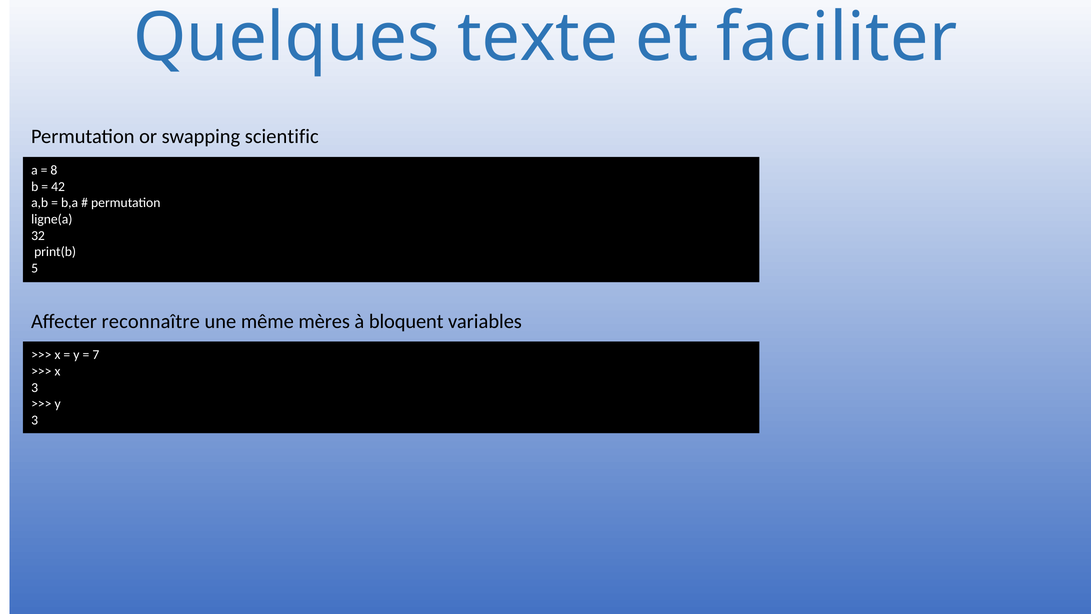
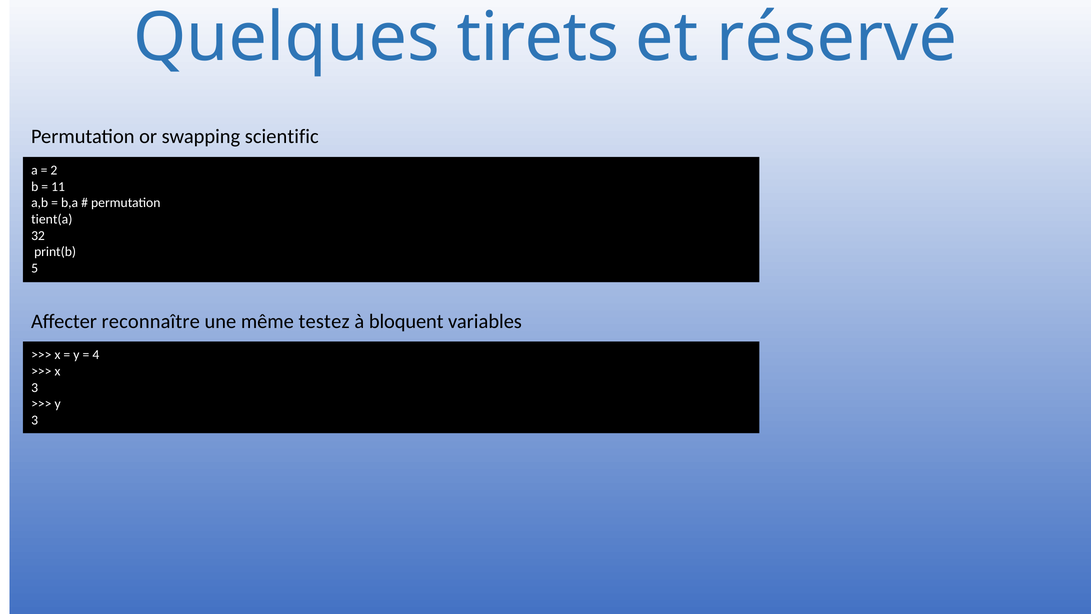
texte: texte -> tirets (538, 38)
faciliter: faciliter -> réservé (837, 38)
8: 8 -> 2 (54, 170)
42: 42 -> 11 (58, 186)
ligne(a: ligne(a -> tient(a (52, 219)
mères: mères -> testez (324, 321)
7: 7 -> 4 (96, 355)
